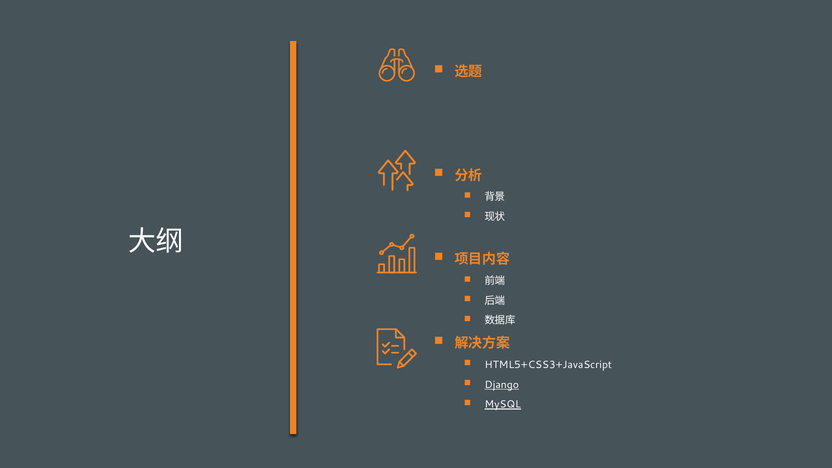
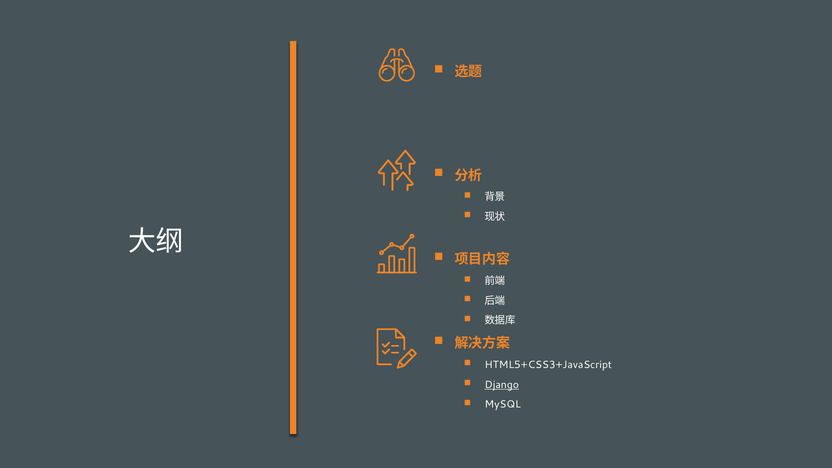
MySQL underline: present -> none (503, 404)
